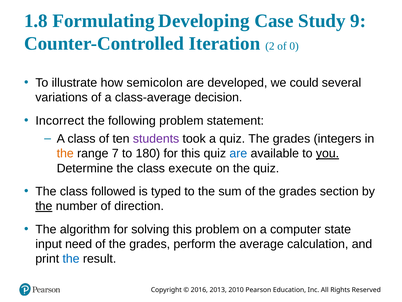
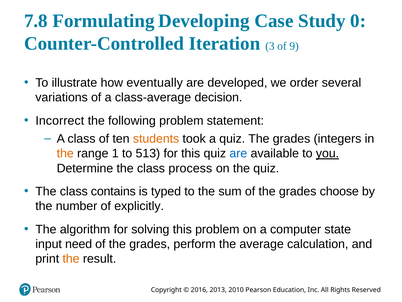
1.8: 1.8 -> 7.8 (36, 21)
9: 9 -> 0 (358, 21)
2: 2 -> 3 (270, 46)
0: 0 -> 9 (294, 46)
semicolon: semicolon -> eventually (155, 83)
could: could -> order (304, 83)
students colour: purple -> orange (156, 139)
7: 7 -> 1 (115, 153)
180: 180 -> 513 (148, 153)
execute: execute -> process (190, 168)
followed: followed -> contains (113, 191)
section: section -> choose (339, 191)
the underline: present -> none (44, 206)
direction: direction -> explicitly (139, 206)
the colour: blue -> orange (71, 258)
